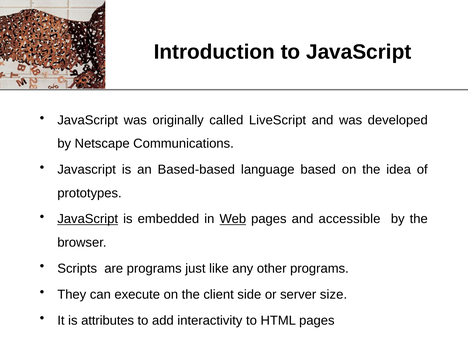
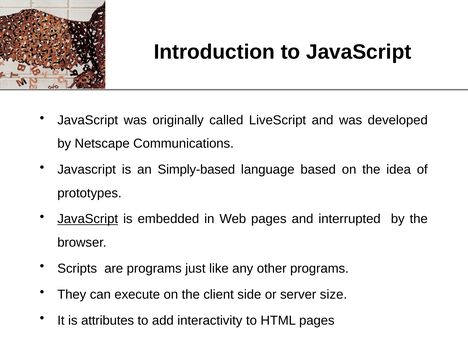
Based-based: Based-based -> Simply-based (196, 170)
Web underline: present -> none (233, 219)
accessible: accessible -> interrupted (350, 219)
